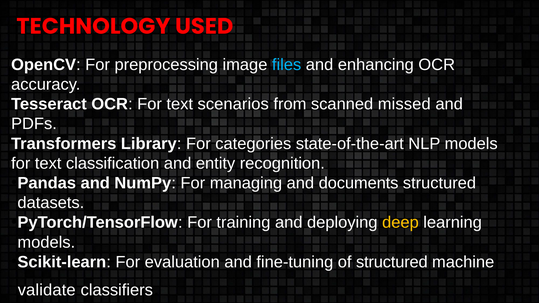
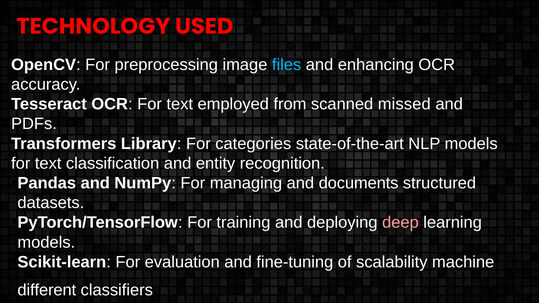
scenarios: scenarios -> employed (233, 104)
deep colour: yellow -> pink (400, 223)
of structured: structured -> scalability (392, 262)
validate: validate -> different (47, 290)
